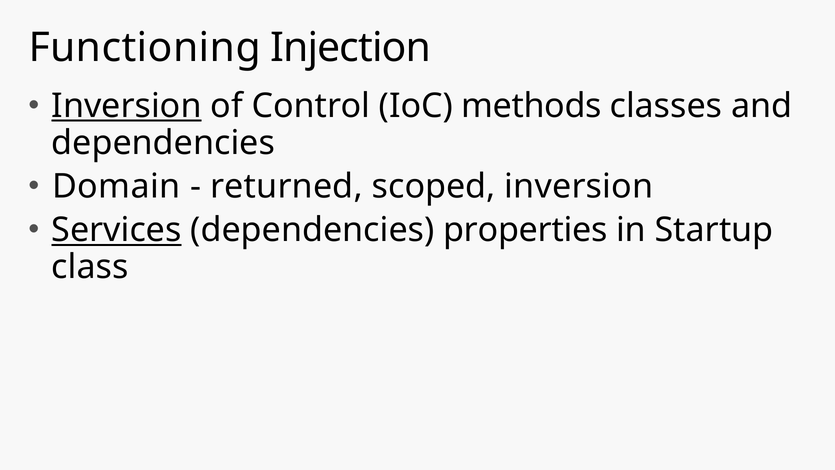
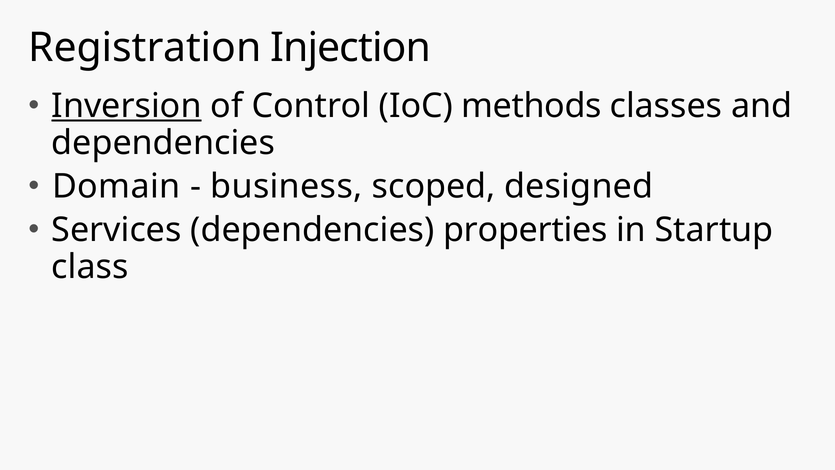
Functioning: Functioning -> Registration (145, 48)
returned: returned -> business (286, 186)
scoped inversion: inversion -> designed (579, 186)
Services underline: present -> none (116, 230)
